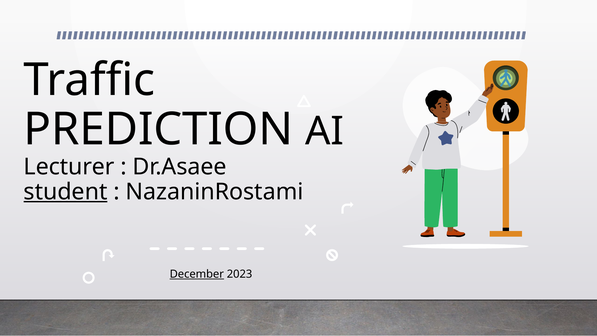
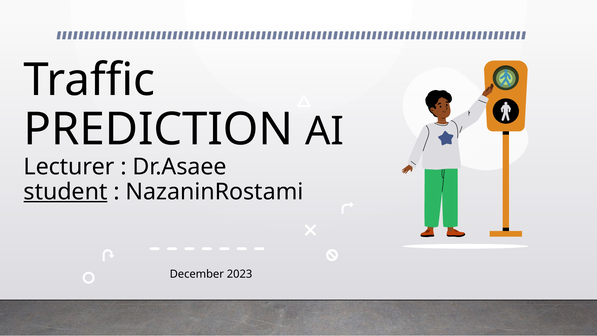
December underline: present -> none (197, 274)
